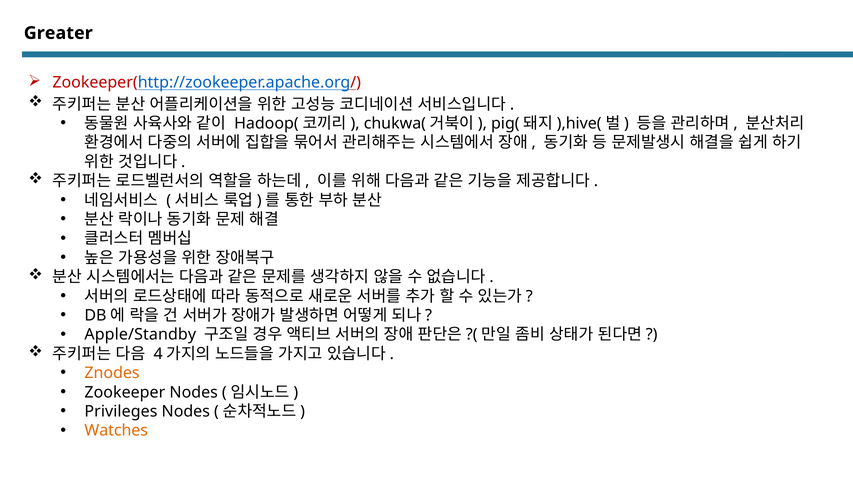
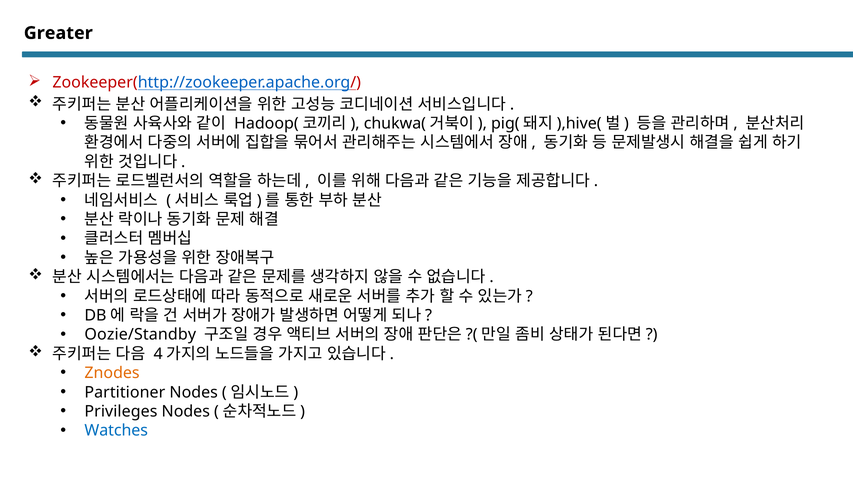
Apple/Standby: Apple/Standby -> Oozie/Standby (140, 335)
Zookeeper: Zookeeper -> Partitioner (125, 392)
Watches colour: orange -> blue (116, 430)
